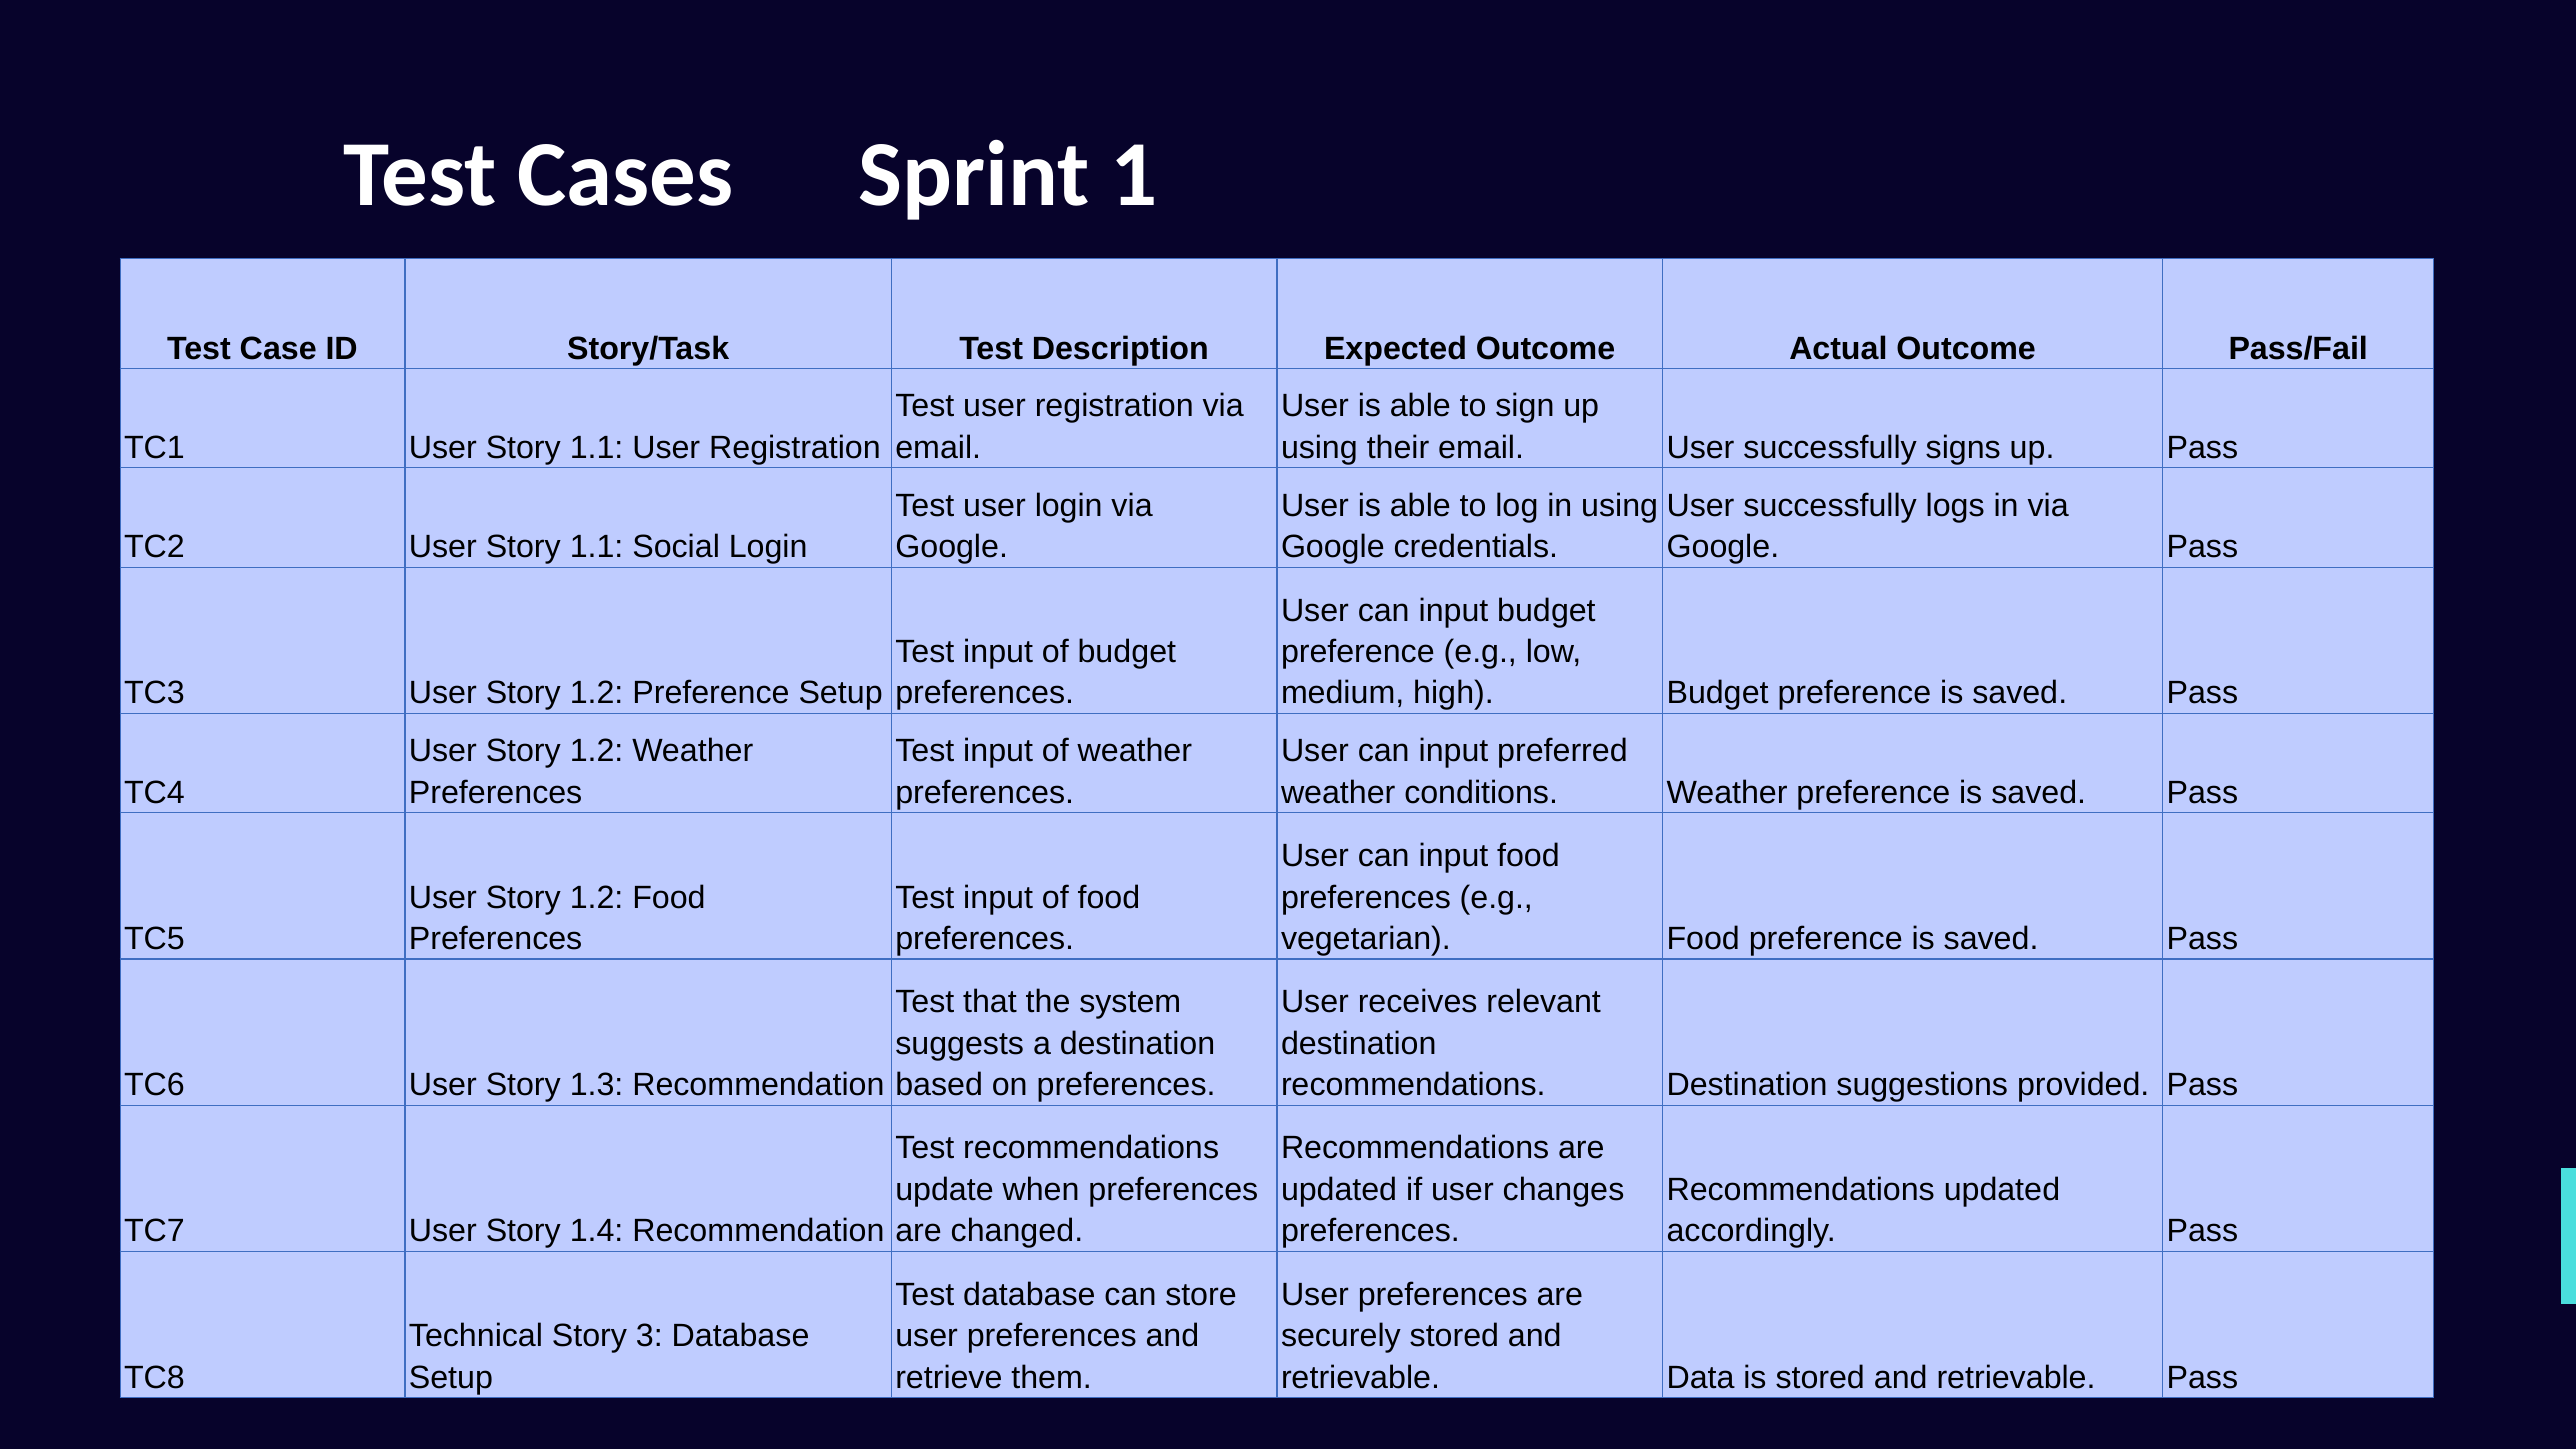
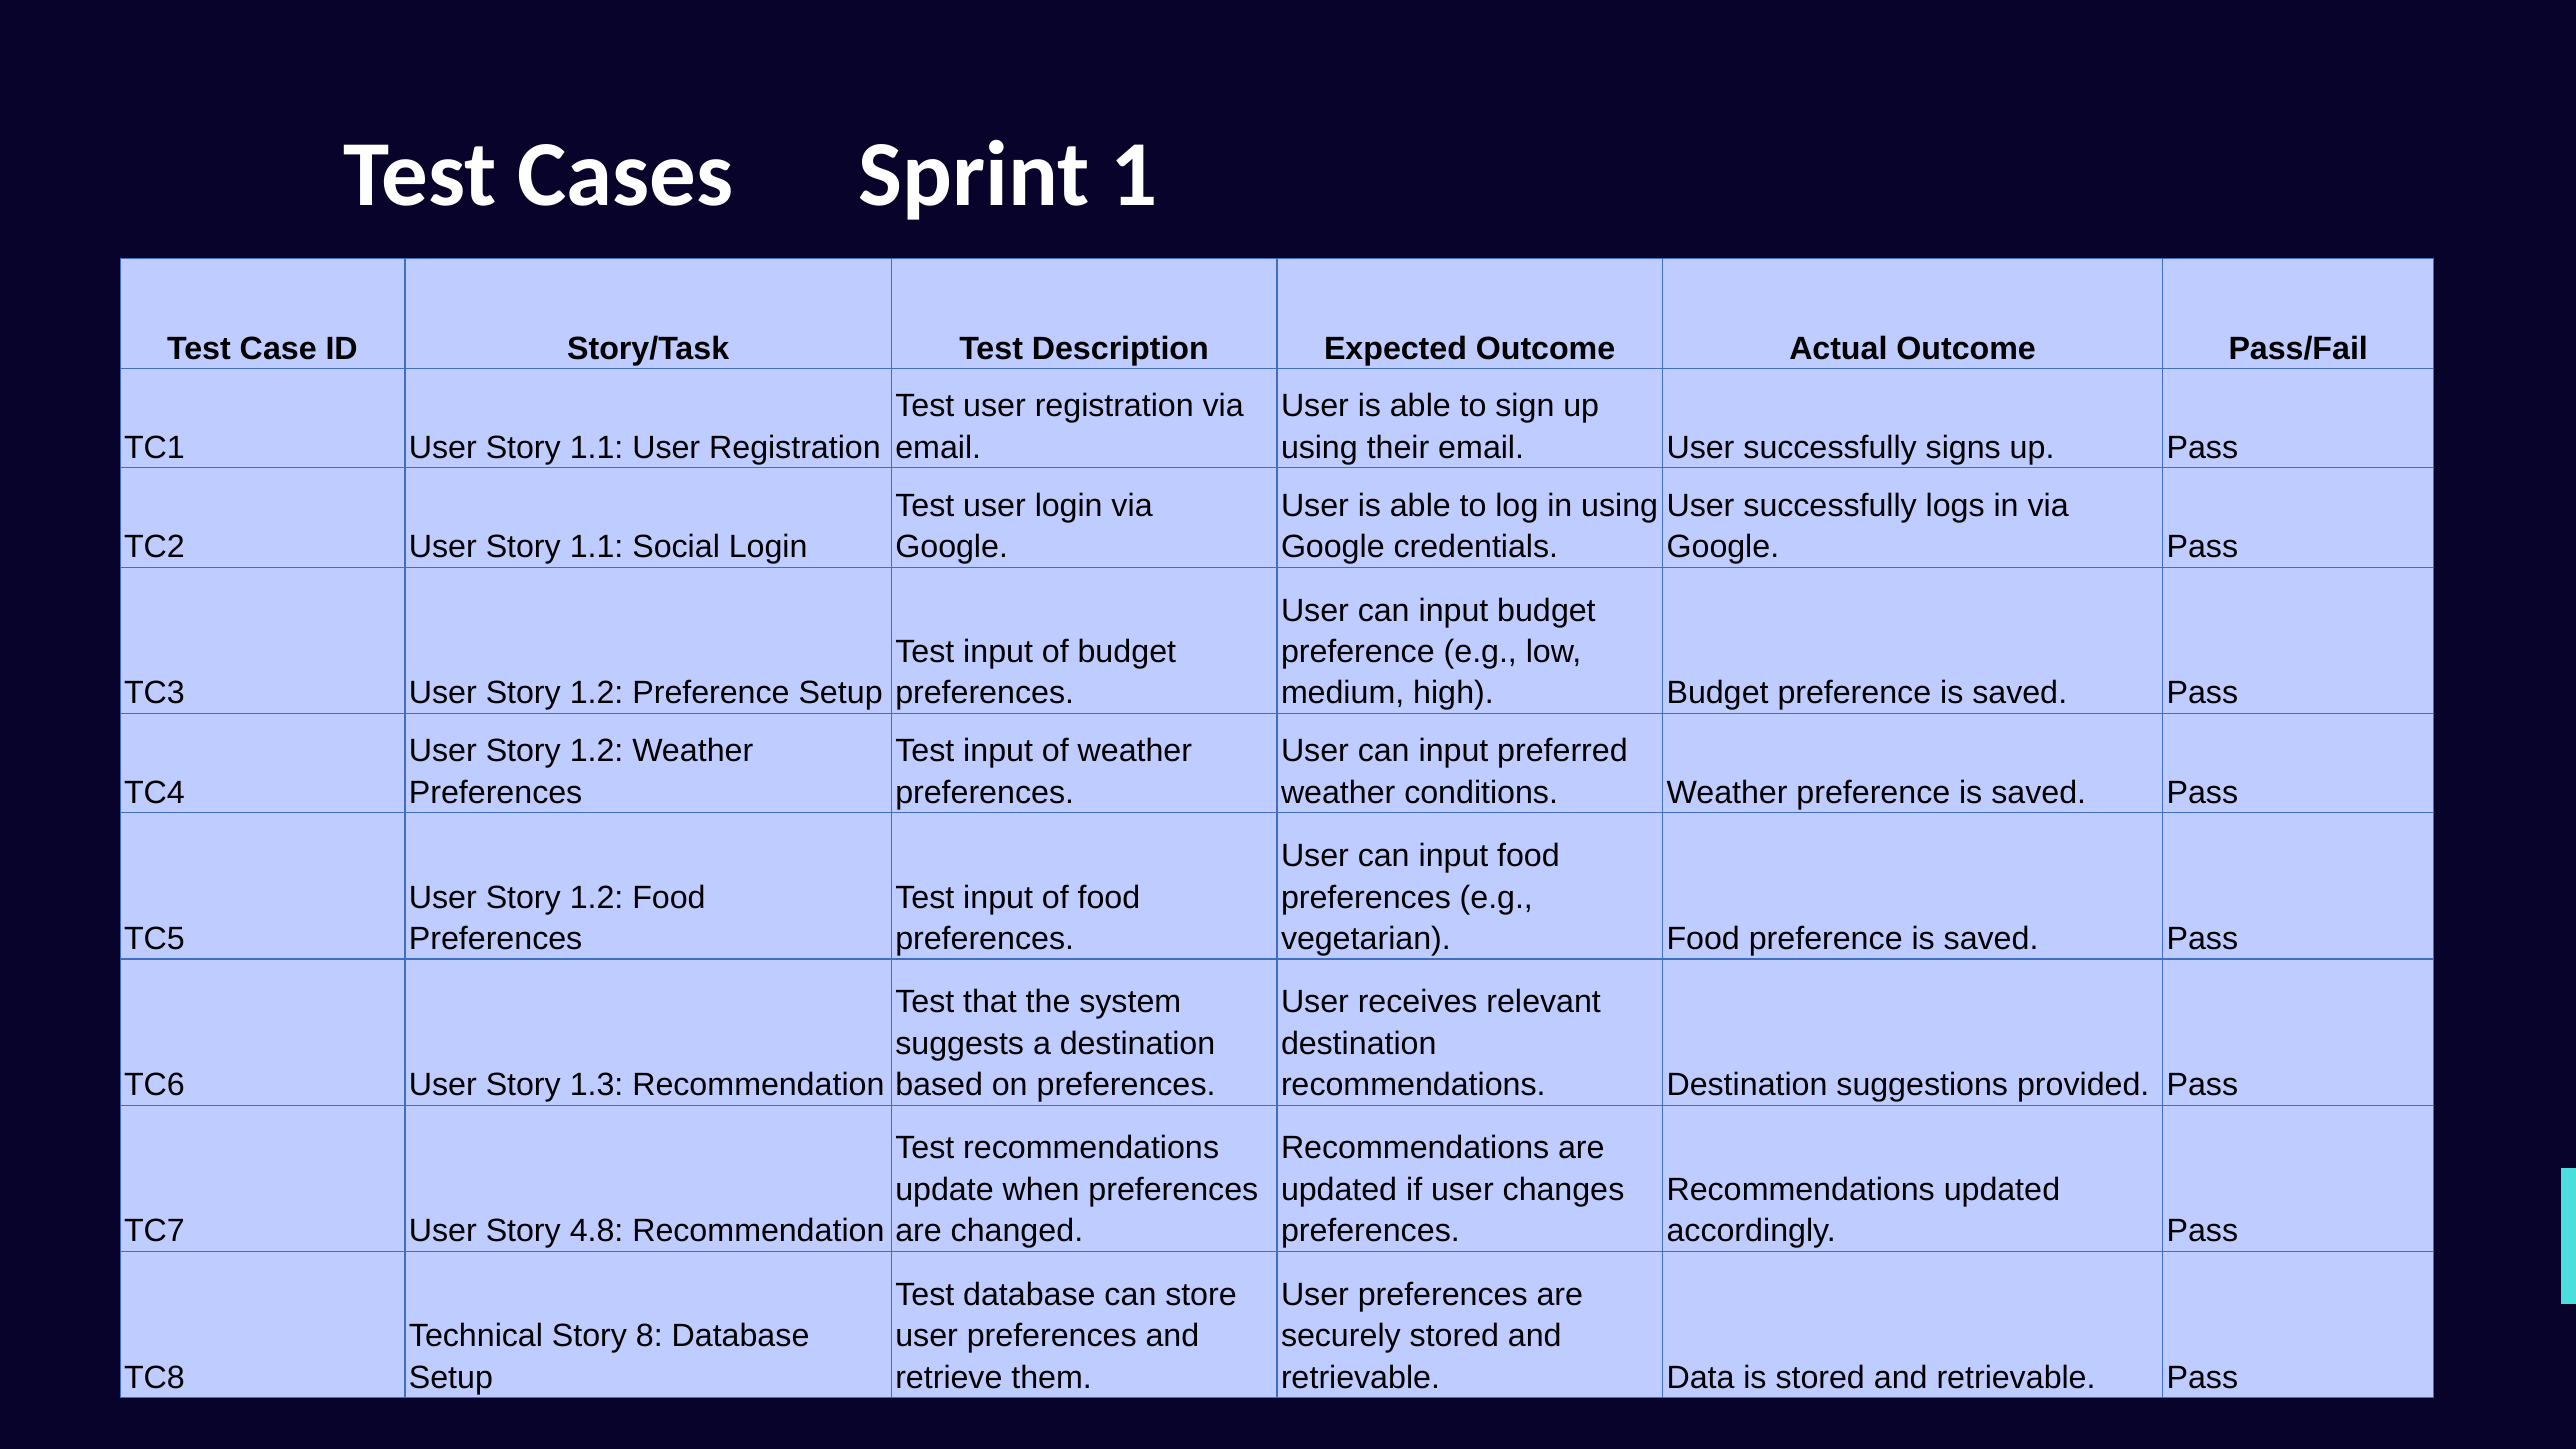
1.4: 1.4 -> 4.8 (597, 1231)
3: 3 -> 8 (649, 1336)
